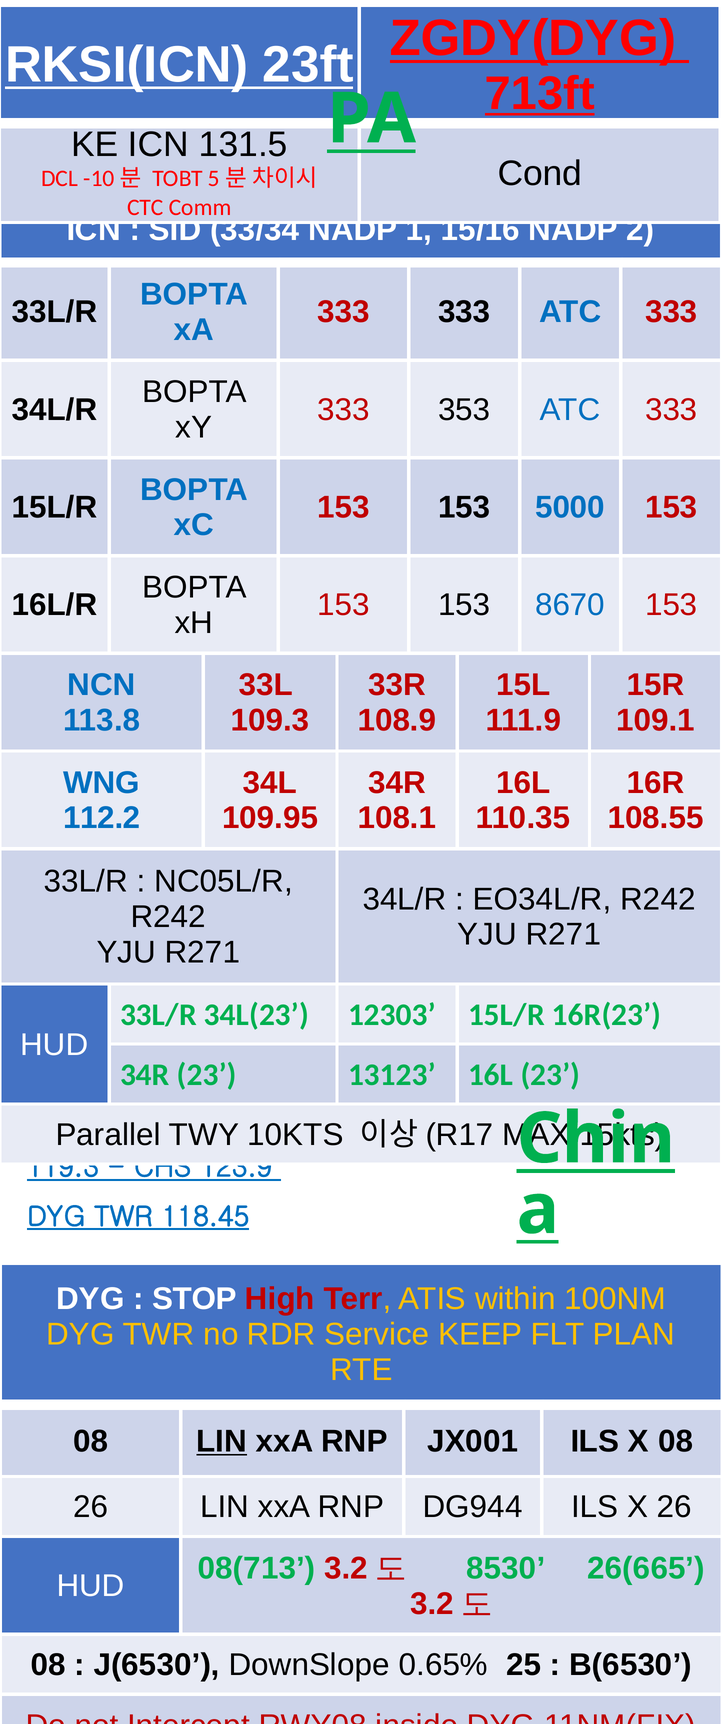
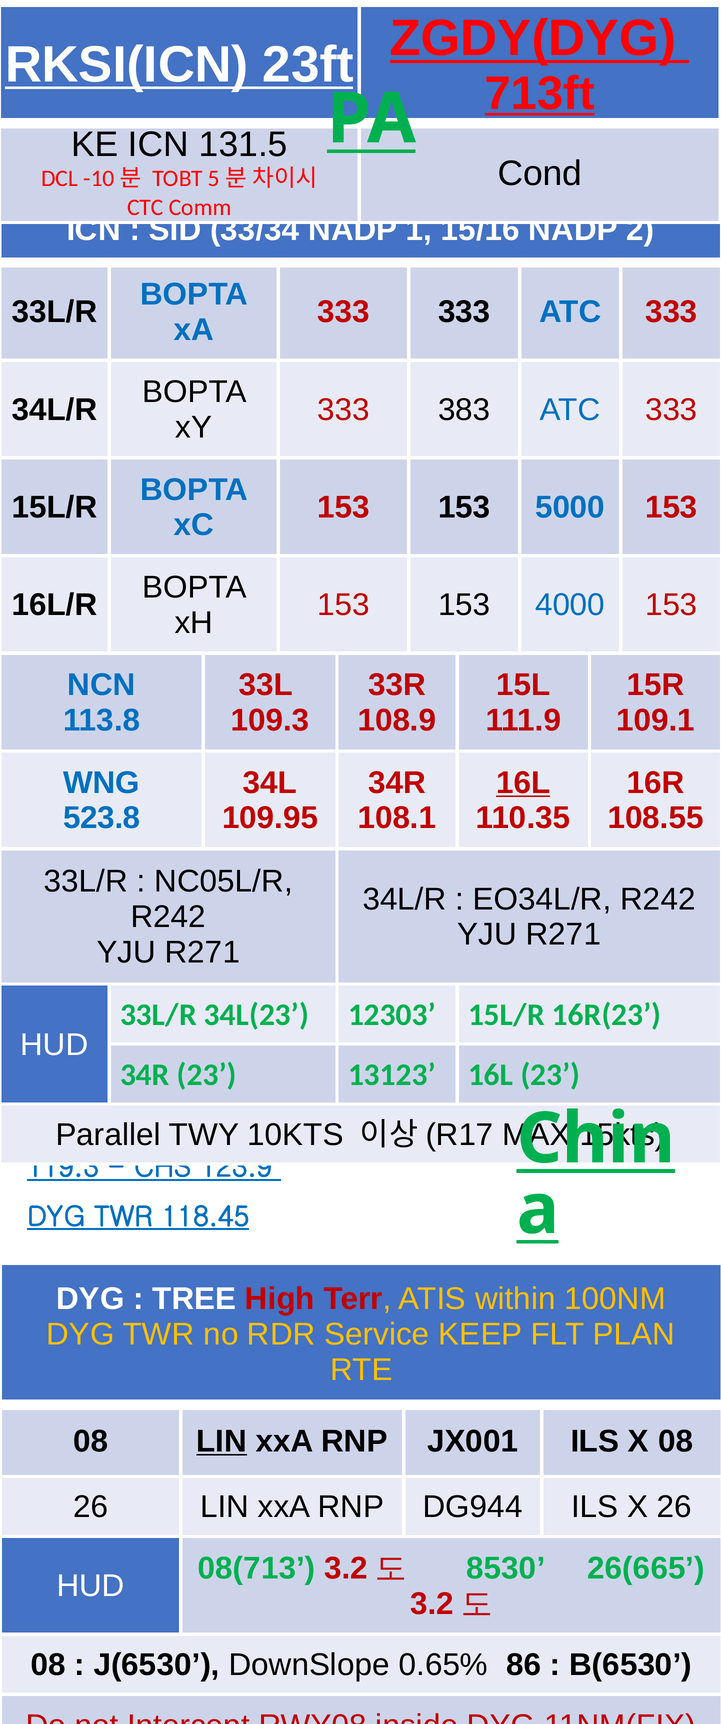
353: 353 -> 383 (464, 410)
8670: 8670 -> 4000 (570, 605)
16L underline: none -> present (523, 783)
112.2: 112.2 -> 523.8 (102, 819)
STOP: STOP -> TREE (194, 1300)
25: 25 -> 86 (524, 1666)
